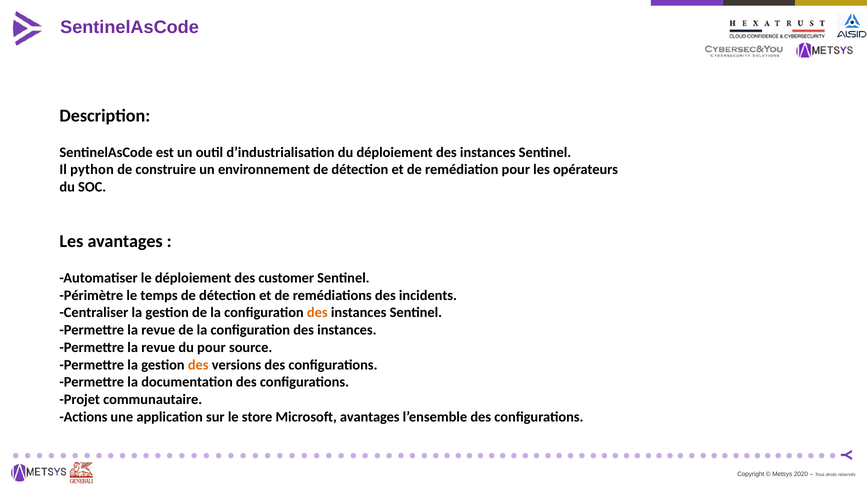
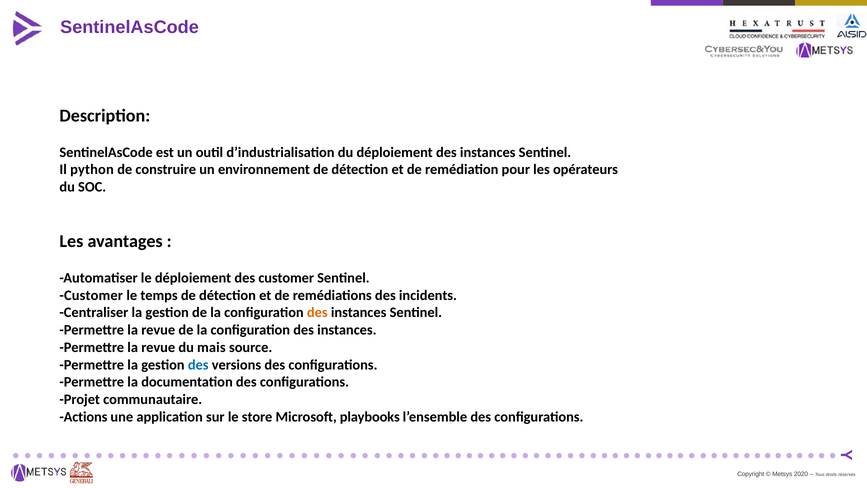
Périmètre: Périmètre -> Customer (91, 295)
du pour: pour -> mais (211, 347)
des colour: orange -> blue (198, 365)
Microsoft avantages: avantages -> playbooks (370, 417)
